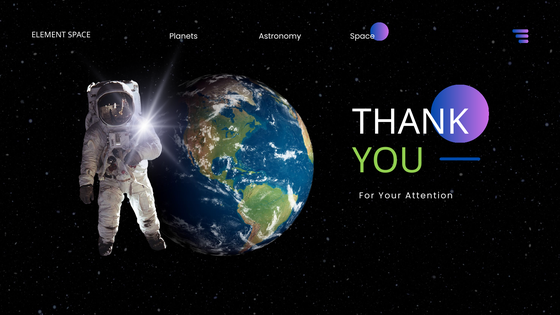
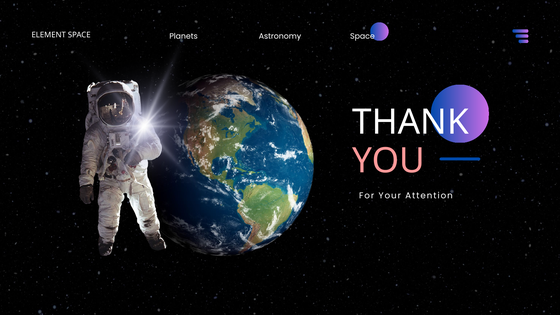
YOU colour: light green -> pink (389, 161)
